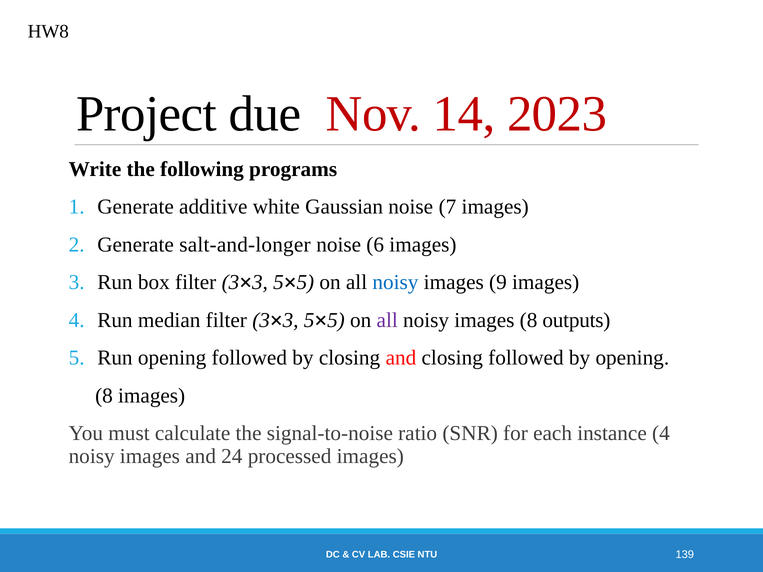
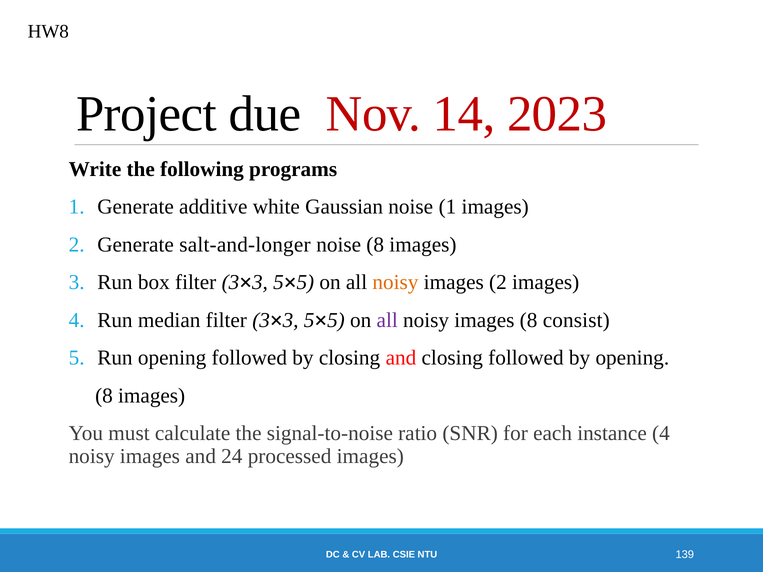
noise 7: 7 -> 1 (447, 207)
noise 6: 6 -> 8 (375, 245)
noisy colour: blue -> orange (395, 282)
9: 9 -> 2 (498, 282)
outputs: outputs -> consist (576, 320)
